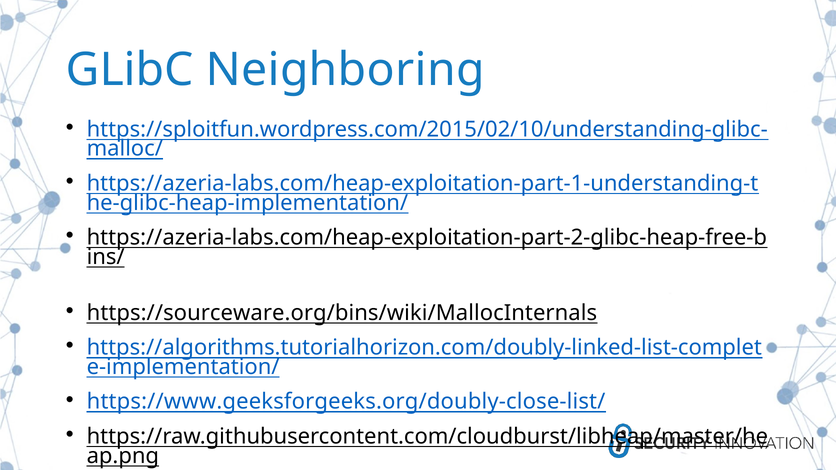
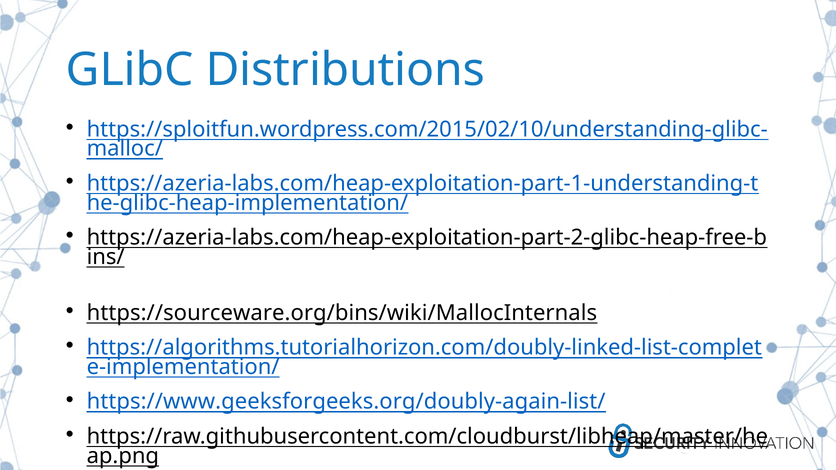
Neighboring: Neighboring -> Distributions (345, 70)
https://www.geeksforgeeks.org/doubly-close-list/: https://www.geeksforgeeks.org/doubly-close-list/ -> https://www.geeksforgeeks.org/doubly-again-list/ (346, 402)
